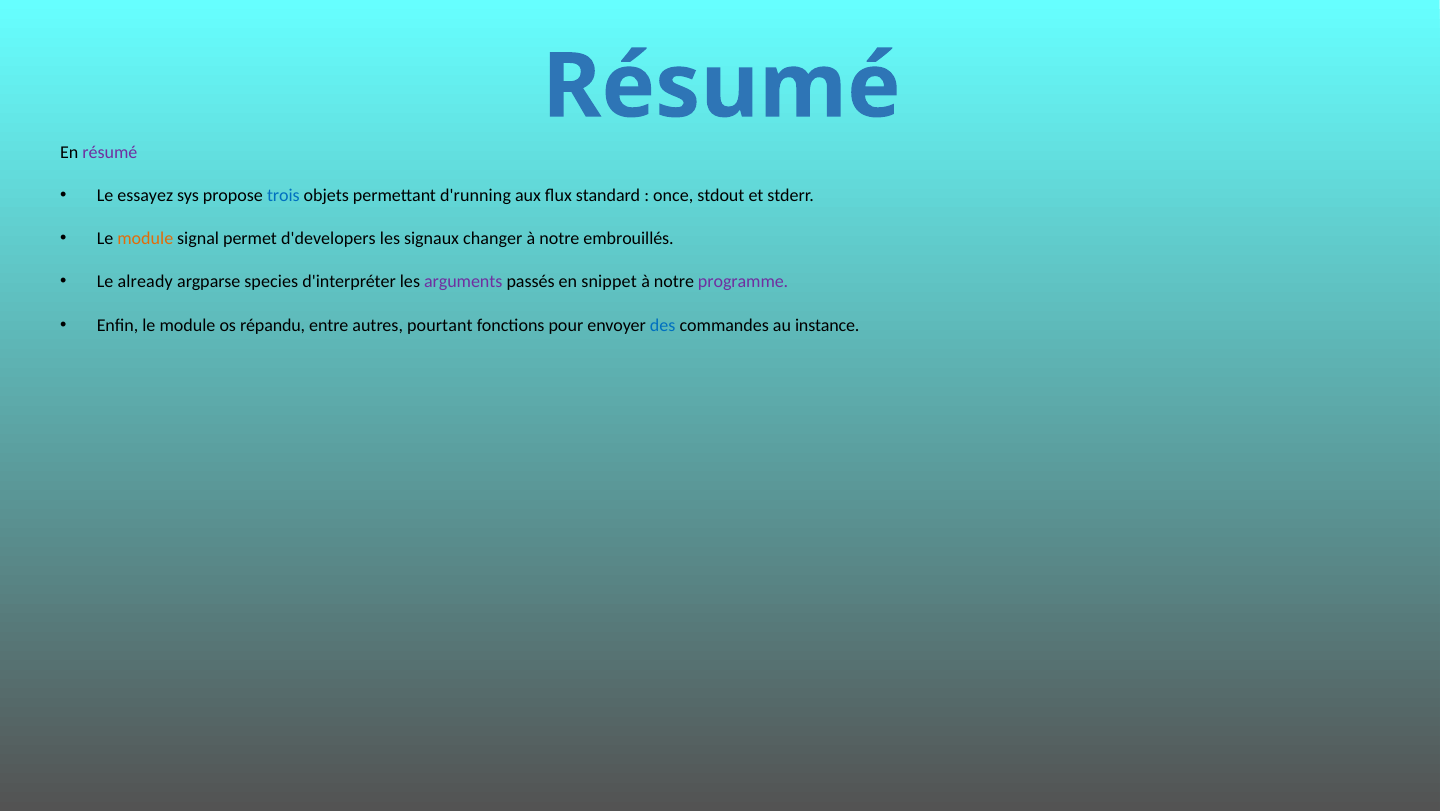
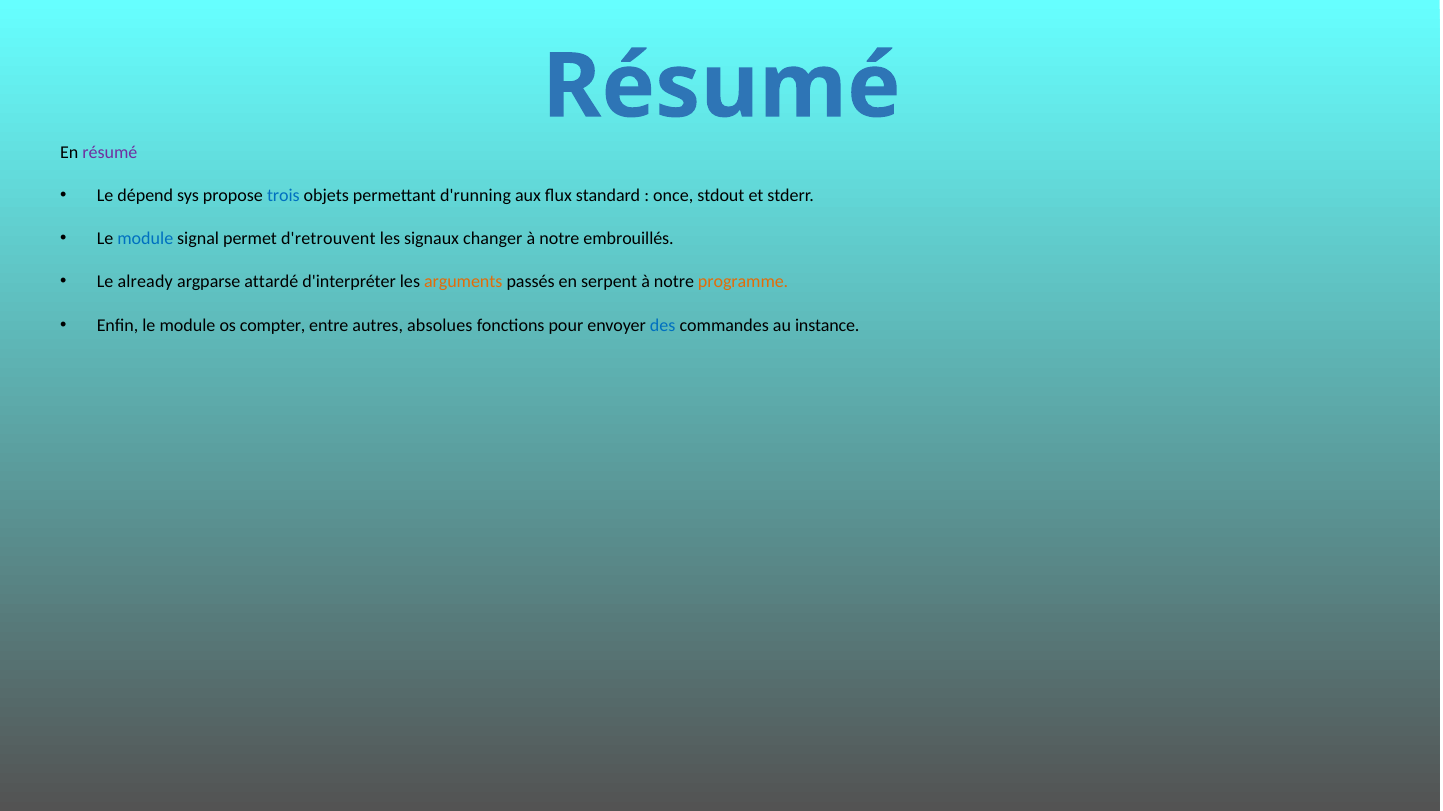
essayez: essayez -> dépend (145, 196)
module colour: orange -> blue (145, 239)
d'developers: d'developers -> d'retrouvent (328, 239)
species: species -> attardé (271, 282)
arguments colour: purple -> orange (463, 282)
snippet: snippet -> serpent (609, 282)
programme colour: purple -> orange (743, 282)
répandu: répandu -> compter (273, 325)
pourtant: pourtant -> absolues (440, 325)
